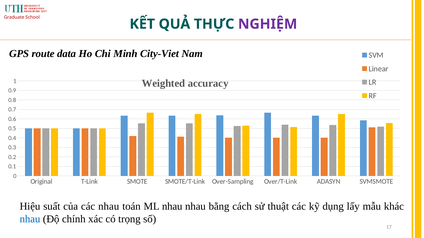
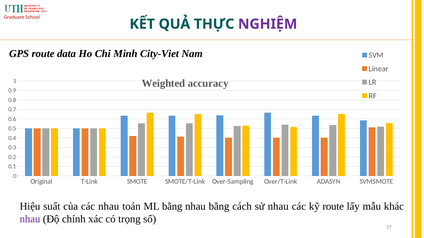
ML nhau: nhau -> bằng (172, 207)
sử thuật: thuật -> nhau (278, 207)
kỹ dụng: dụng -> route (333, 207)
nhau colour: blue -> purple (30, 220)
